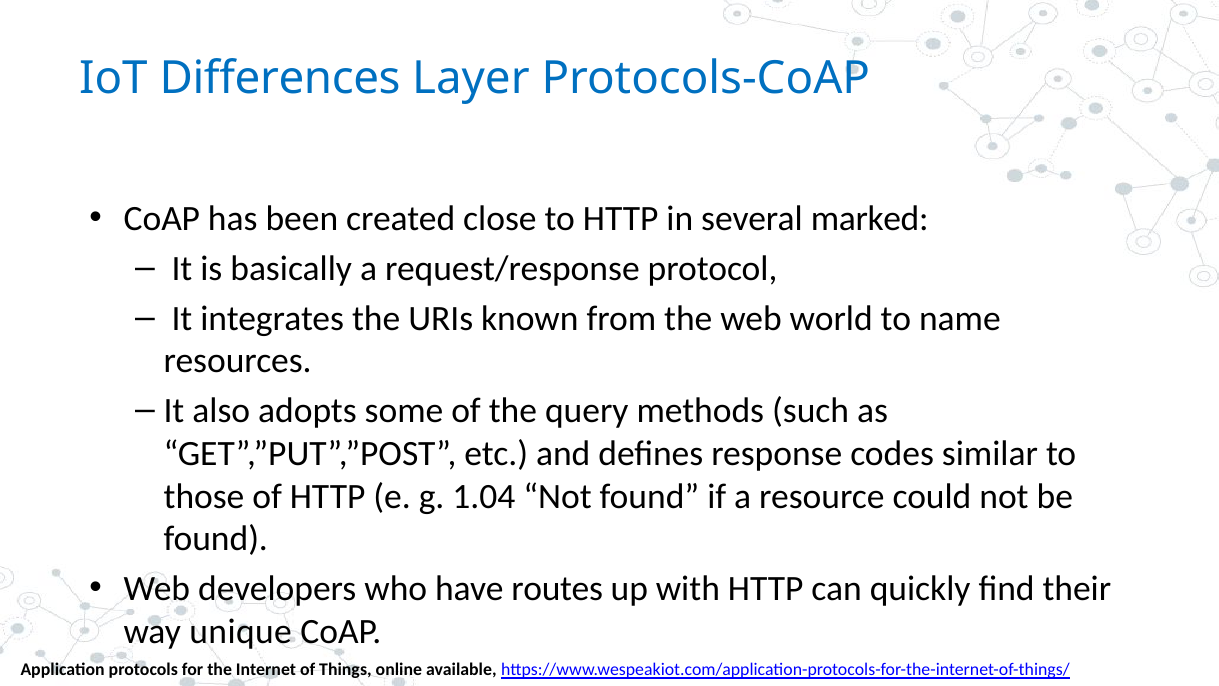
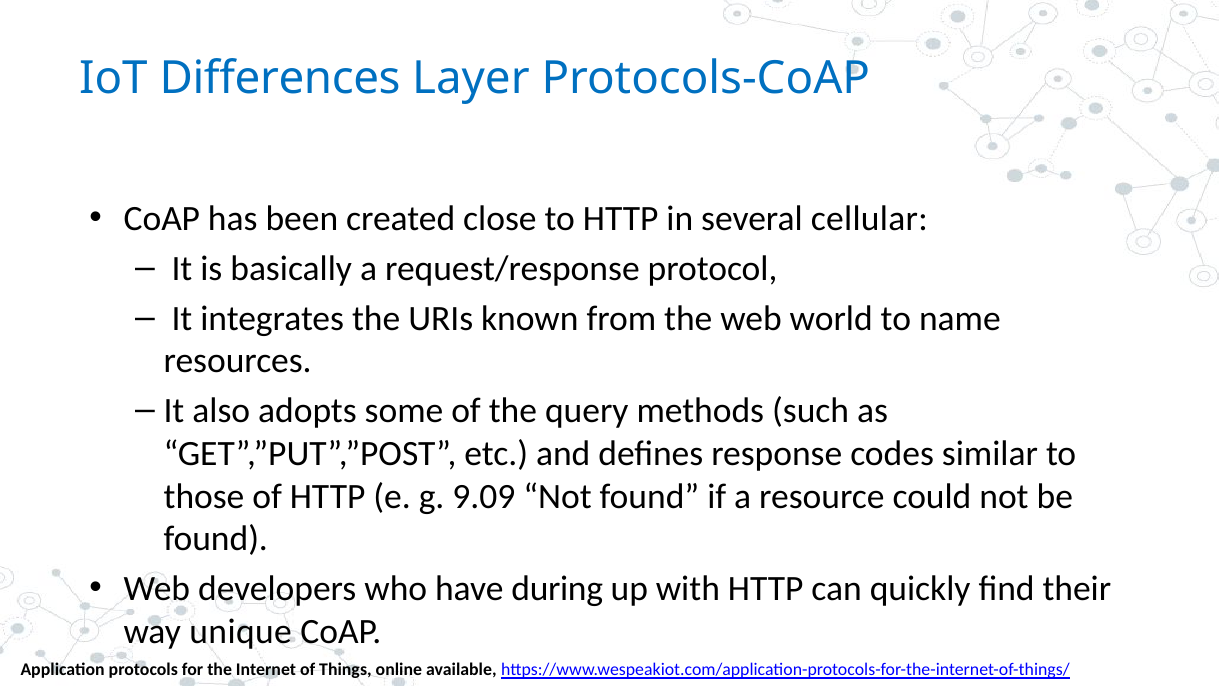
marked: marked -> cellular (869, 219)
1.04: 1.04 -> 9.09 (484, 496)
routes: routes -> during (557, 589)
